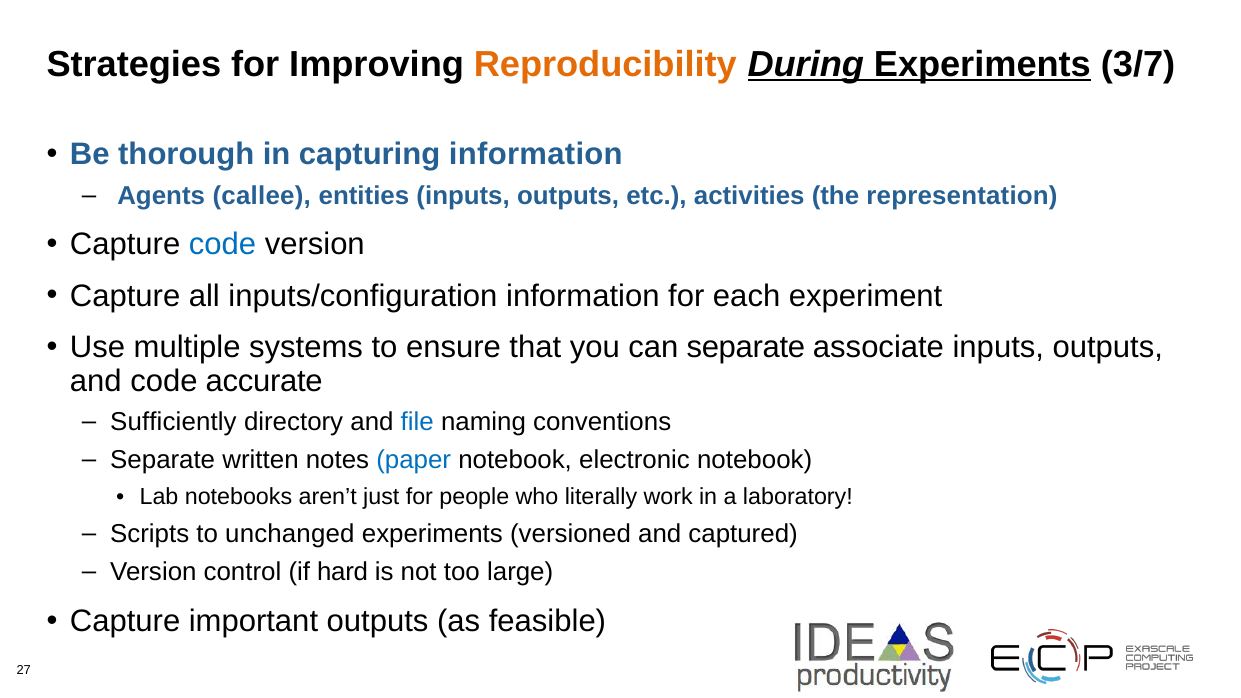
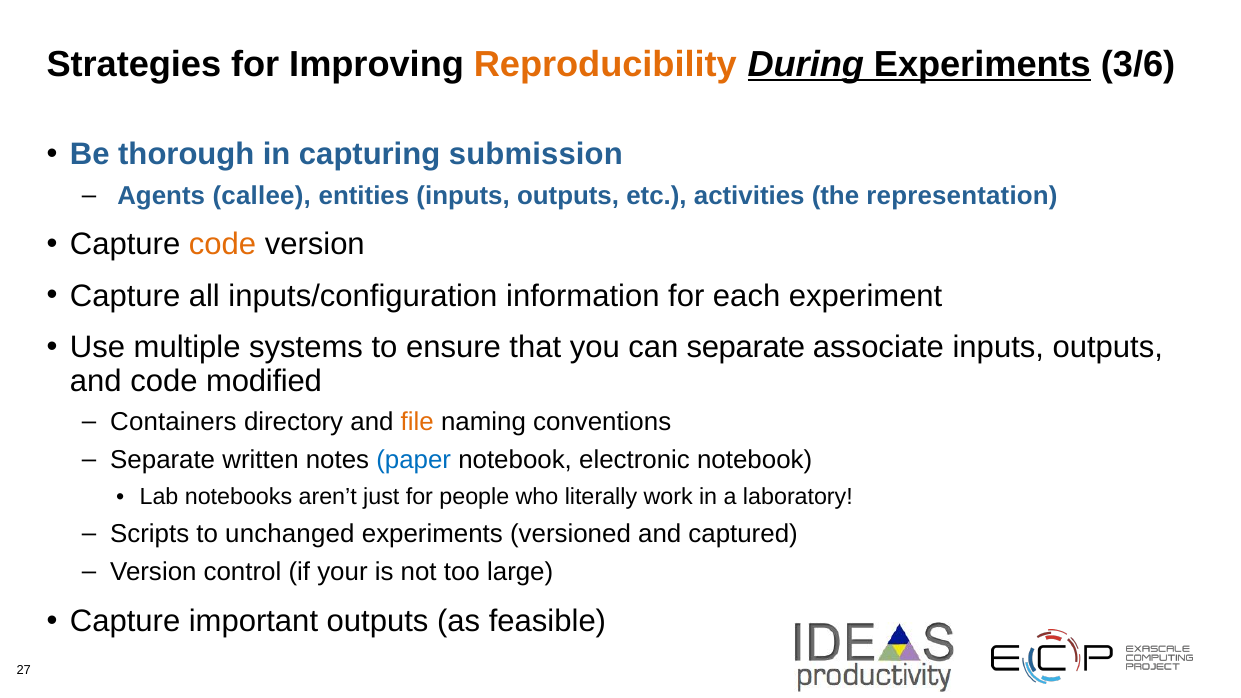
3/7: 3/7 -> 3/6 (1138, 64)
capturing information: information -> submission (536, 155)
code colour: blue -> orange (223, 244)
accurate: accurate -> modified (264, 381)
Sufficiently: Sufficiently -> Containers (173, 422)
file colour: blue -> orange (417, 422)
hard: hard -> your (342, 573)
